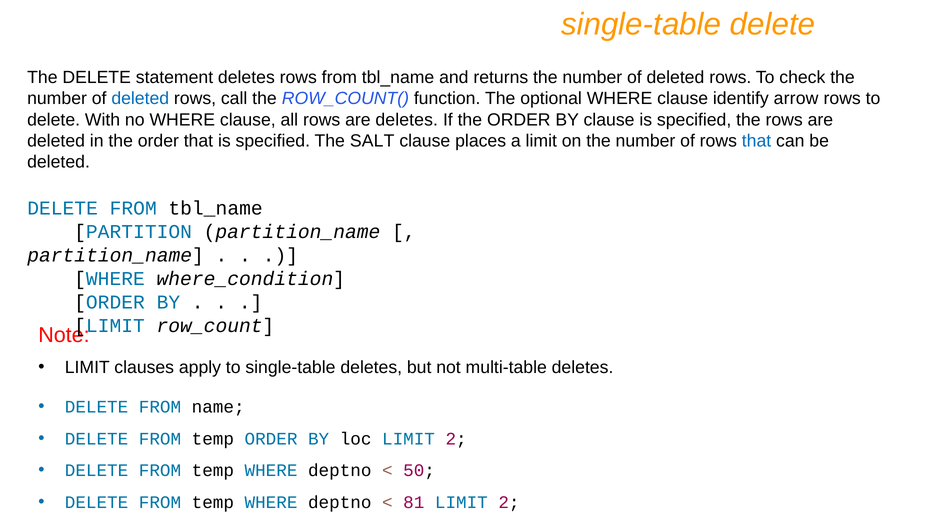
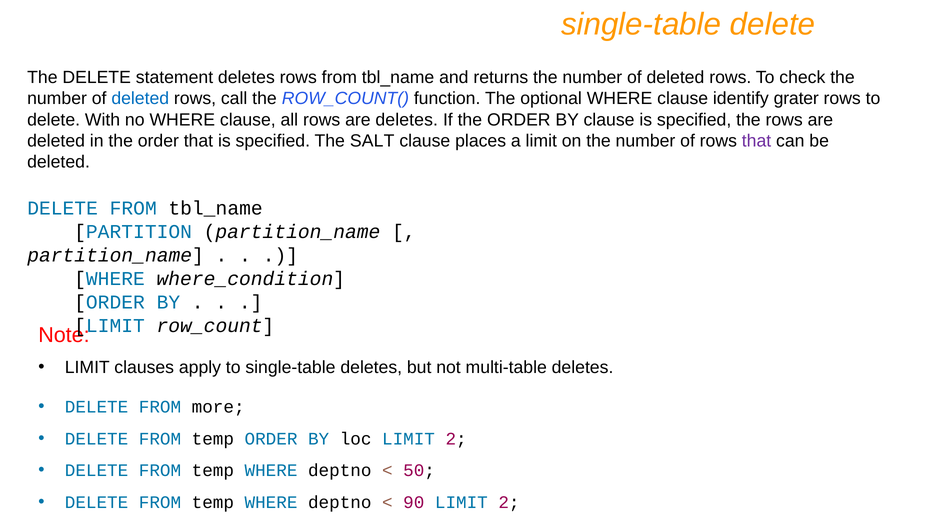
arrow: arrow -> grater (796, 99)
that colour: blue -> purple (757, 141)
name: name -> more (218, 407)
81: 81 -> 90 (414, 502)
